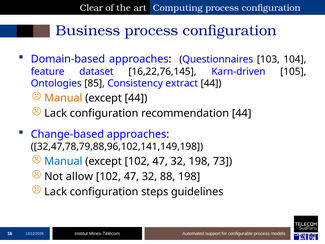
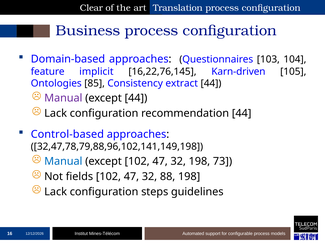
Computing: Computing -> Translation (178, 8)
dataset: dataset -> implicit (96, 71)
Manual colour: orange -> purple (63, 98)
Change-based: Change-based -> Control-based (67, 134)
allow: allow -> fields (79, 176)
